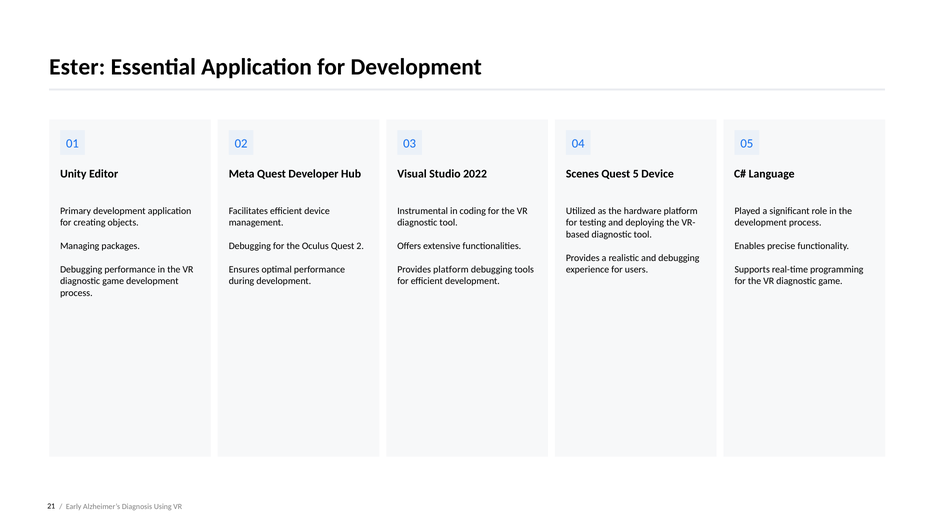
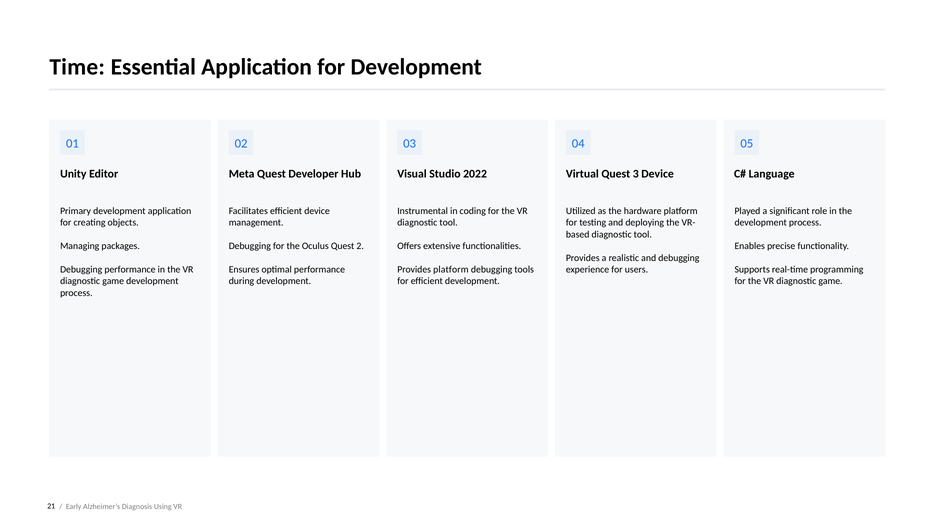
Ester: Ester -> Time (77, 67)
Scenes: Scenes -> Virtual (582, 174)
5: 5 -> 3 (636, 174)
